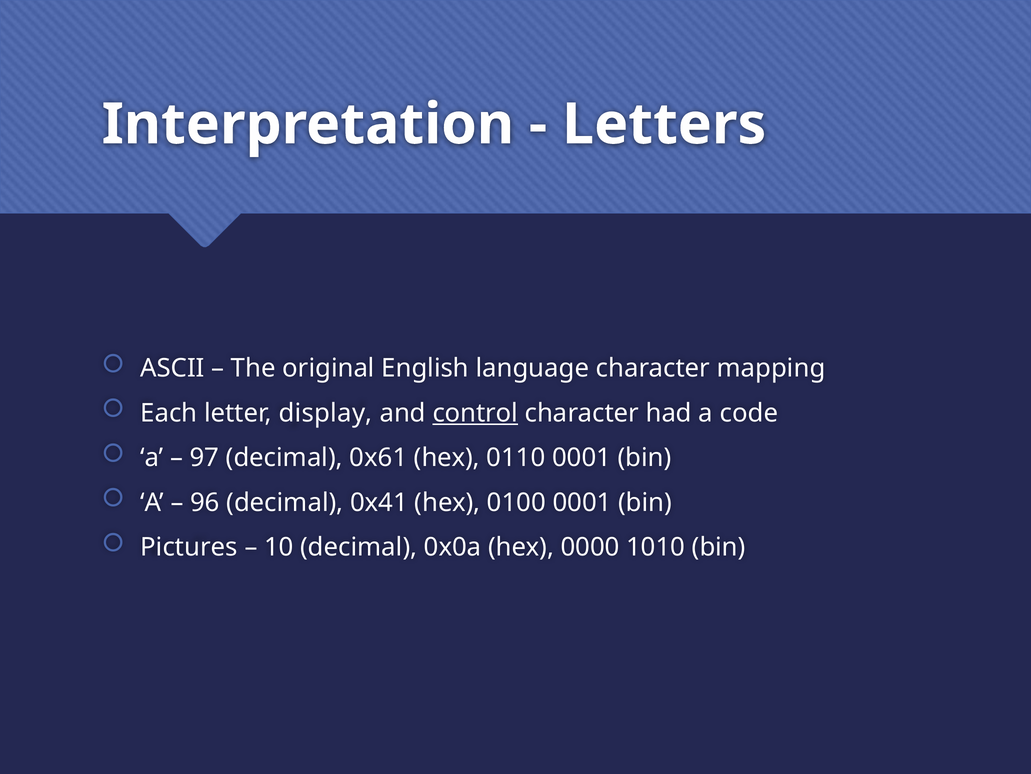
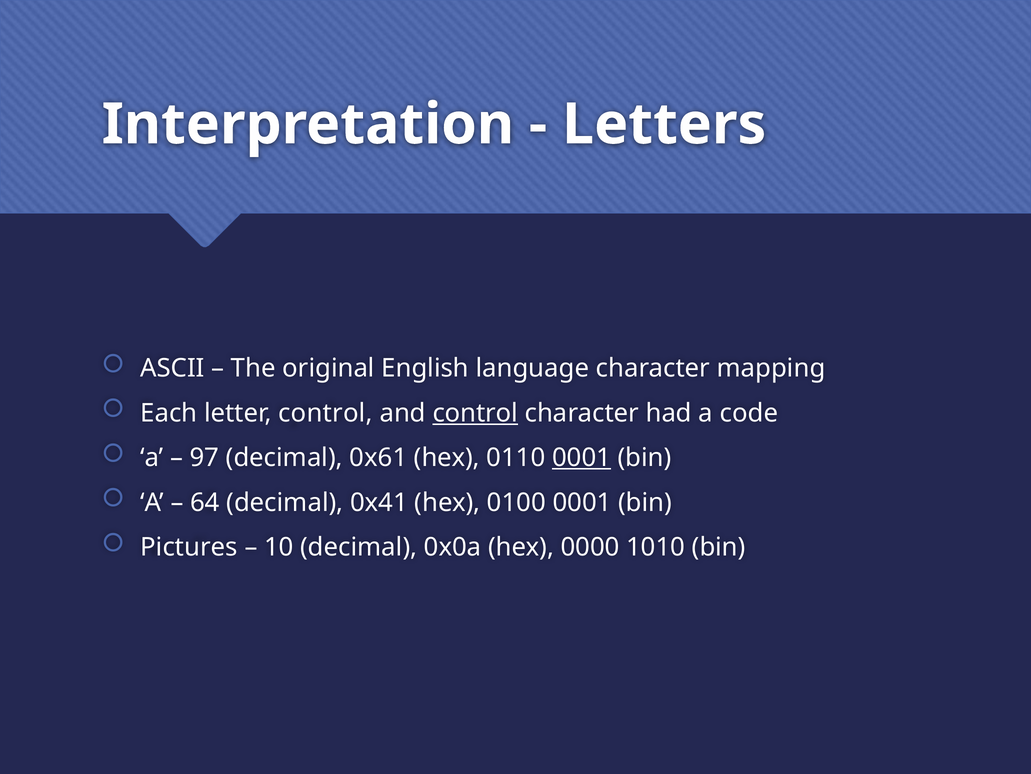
letter display: display -> control (326, 413)
0001 underline: none -> present (582, 457)
96: 96 -> 64 (205, 502)
